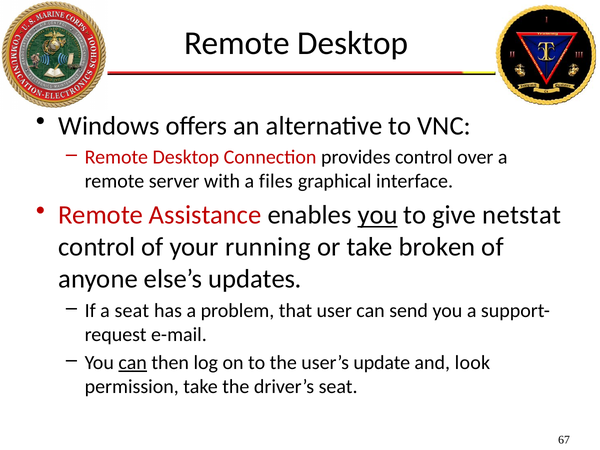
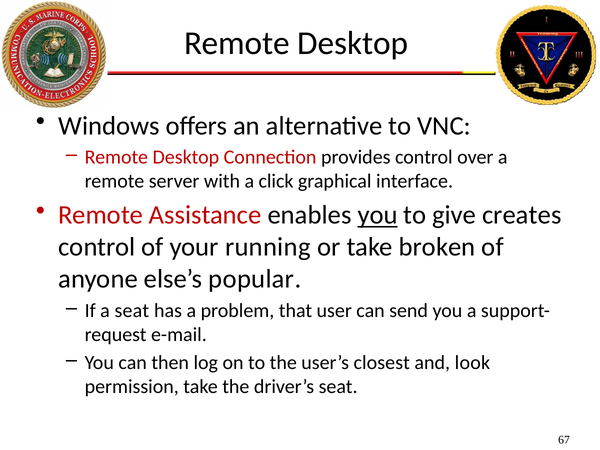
files: files -> click (276, 181)
netstat: netstat -> creates (522, 215)
updates: updates -> popular (255, 279)
can underline: present -> none (133, 363)
update: update -> closest (382, 363)
